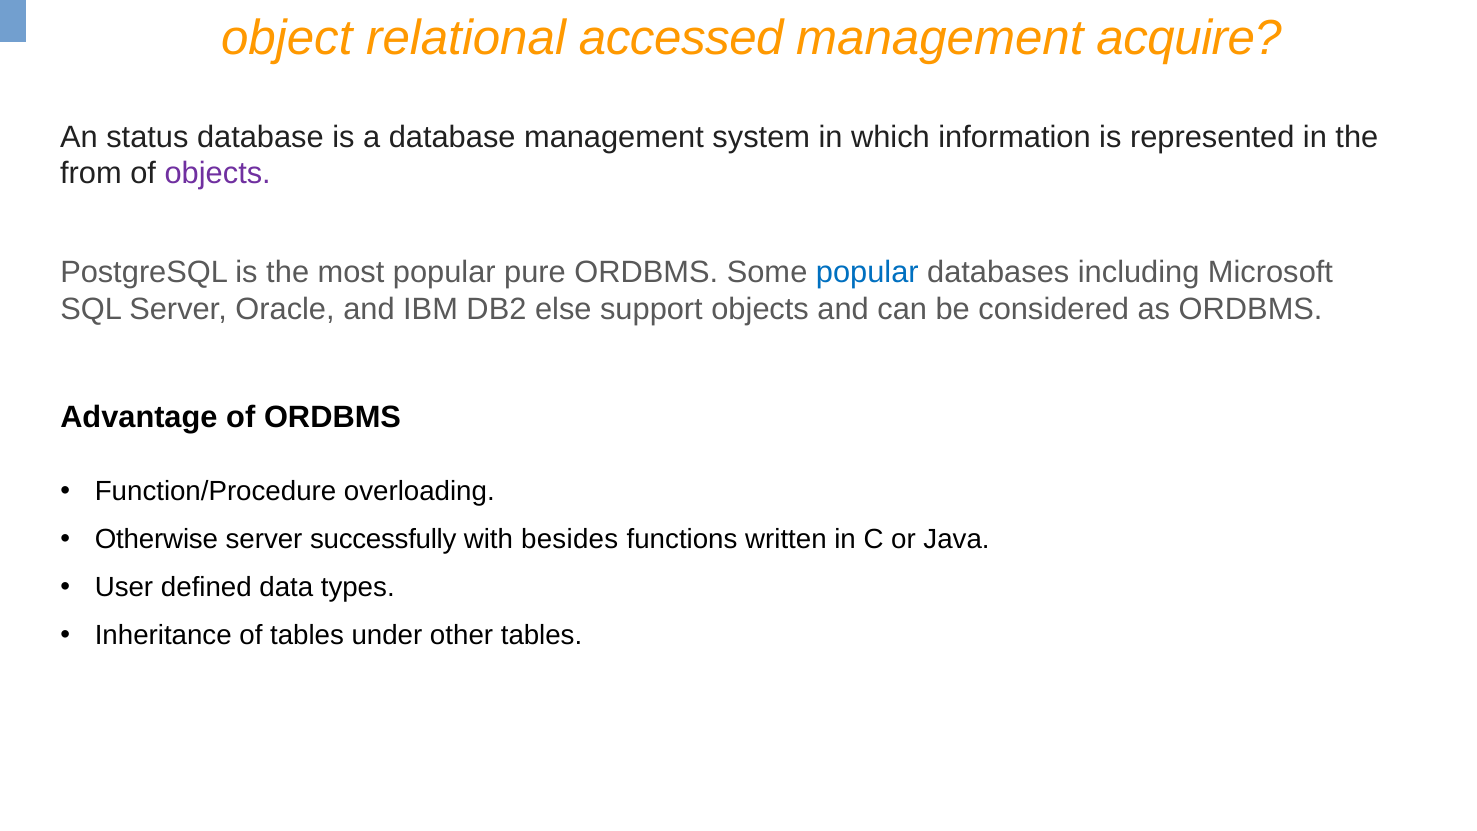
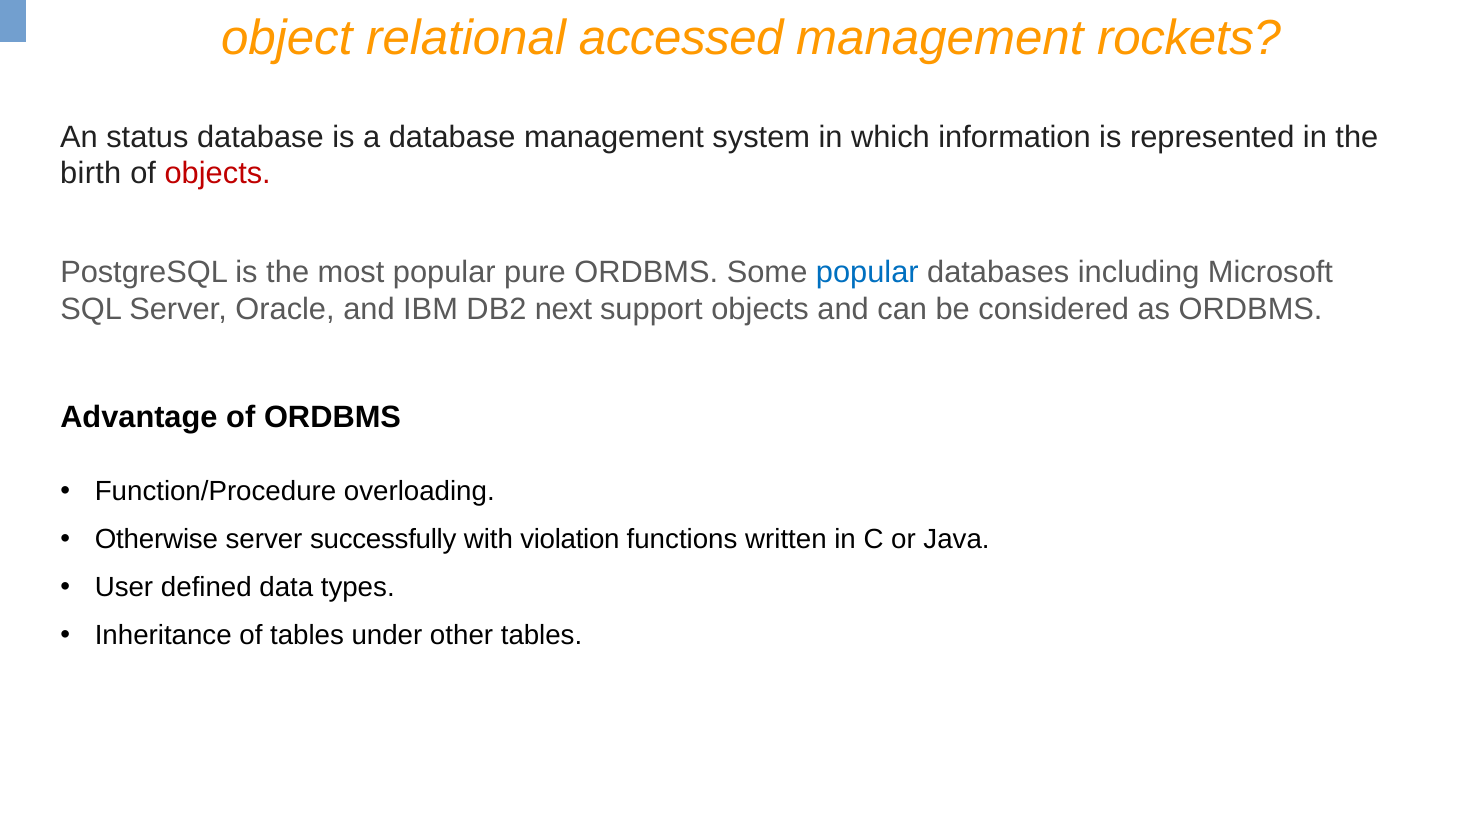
acquire: acquire -> rockets (1189, 38)
from: from -> birth (91, 174)
objects colour: purple -> red (218, 174)
else: else -> next (563, 310)
besides: besides -> violation (570, 540)
